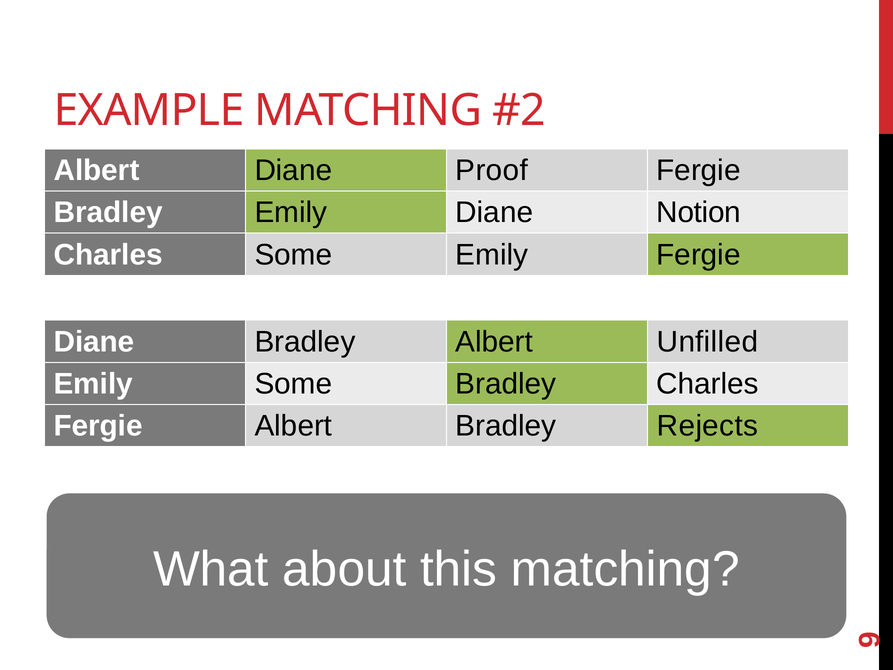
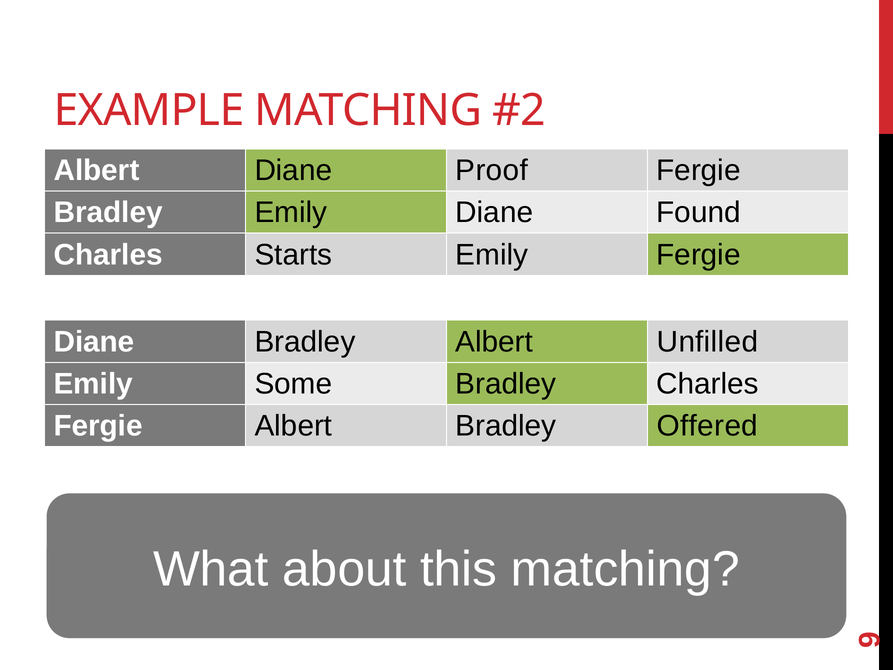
Notion: Notion -> Found (698, 213)
Charles Some: Some -> Starts (293, 255)
Rejects: Rejects -> Offered (707, 426)
